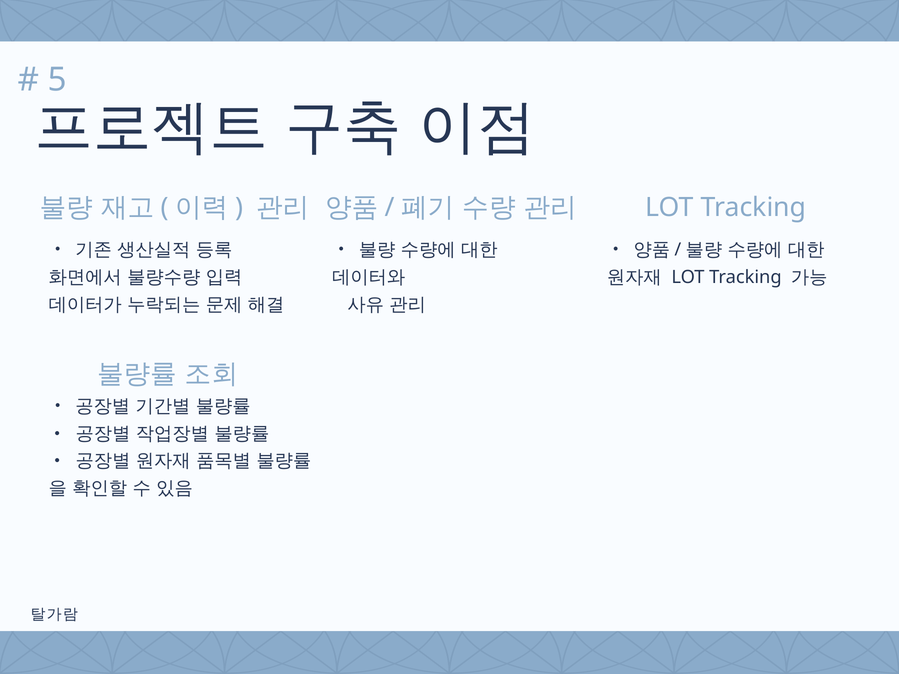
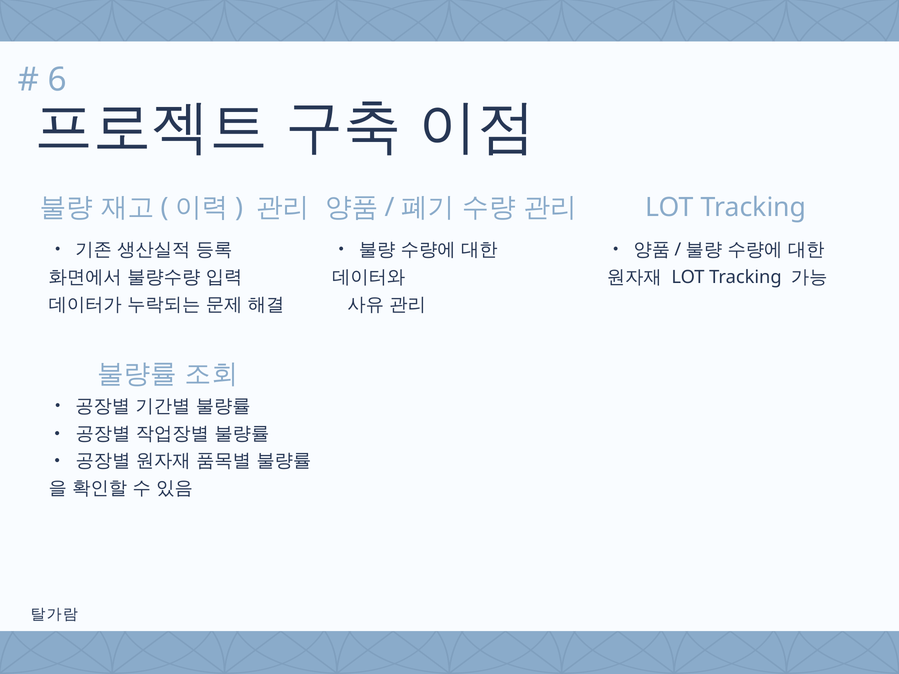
5: 5 -> 6 (57, 80)
